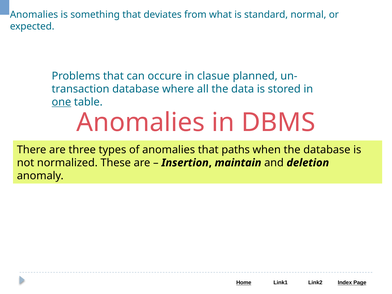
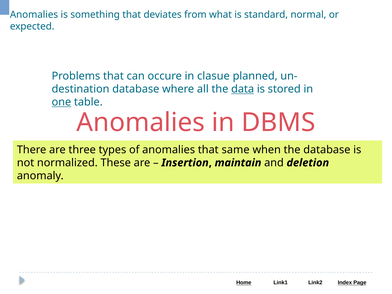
transaction: transaction -> destination (81, 89)
data underline: none -> present (243, 89)
paths: paths -> same (236, 150)
